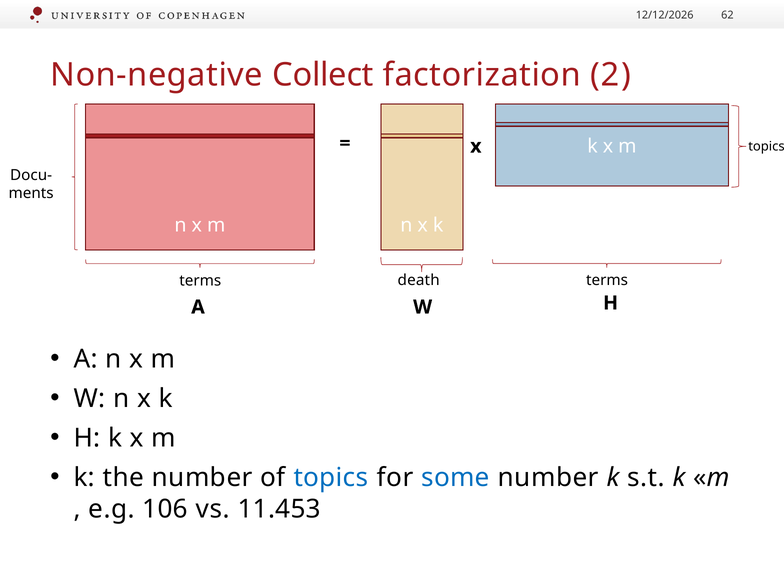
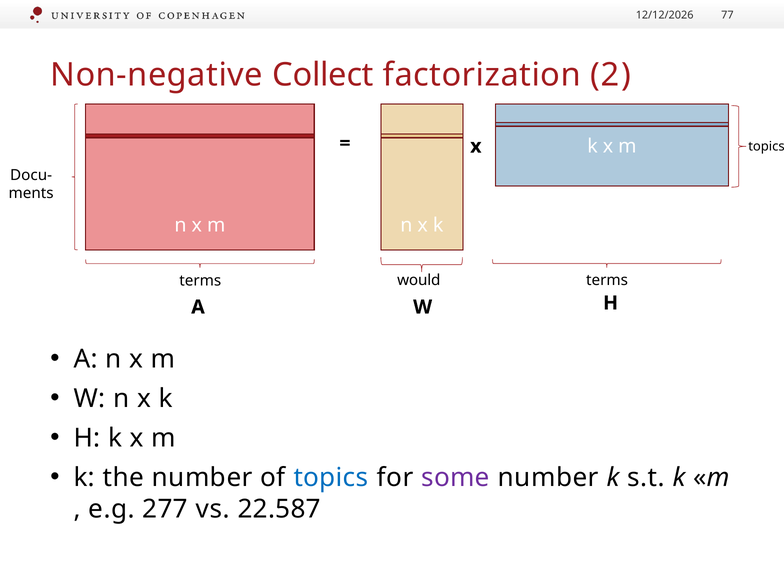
62: 62 -> 77 (727, 15)
death: death -> would (419, 280)
some colour: blue -> purple (456, 478)
106: 106 -> 277 (165, 509)
11.453: 11.453 -> 22.587 (279, 509)
